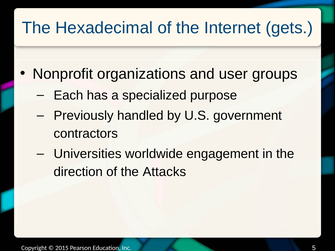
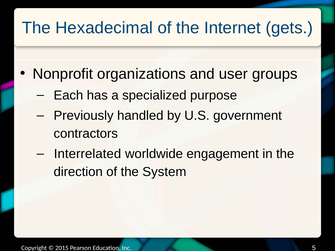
Universities: Universities -> Interrelated (88, 154)
Attacks: Attacks -> System (164, 172)
